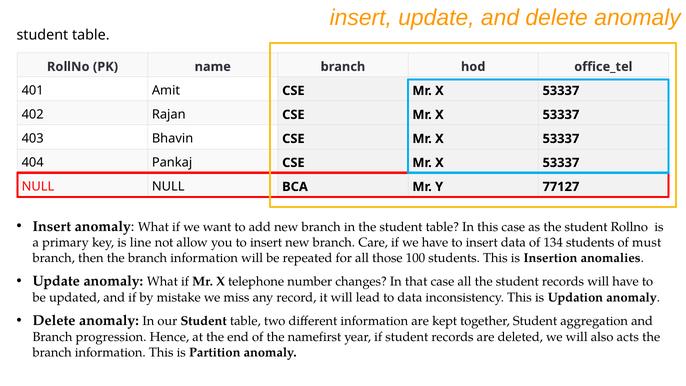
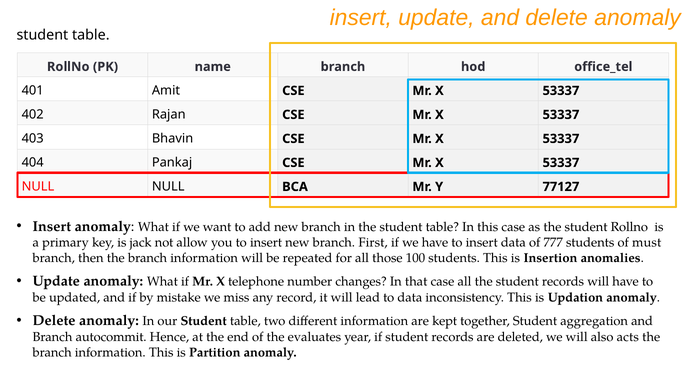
line: line -> jack (141, 242)
Care: Care -> First (373, 242)
134: 134 -> 777 (553, 242)
progression: progression -> autocommit (111, 337)
namefirst: namefirst -> evaluates (314, 337)
